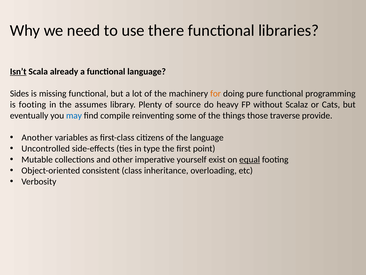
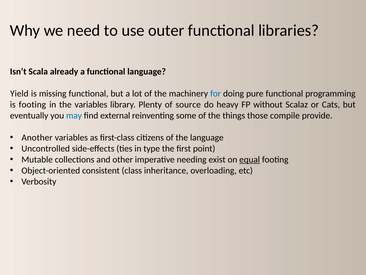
there: there -> outer (166, 30)
Isn’t underline: present -> none (18, 71)
Sides: Sides -> Yield (19, 93)
for colour: orange -> blue (216, 93)
the assumes: assumes -> variables (91, 104)
compile: compile -> external (115, 115)
traverse: traverse -> compile (285, 115)
yourself: yourself -> needing (192, 159)
